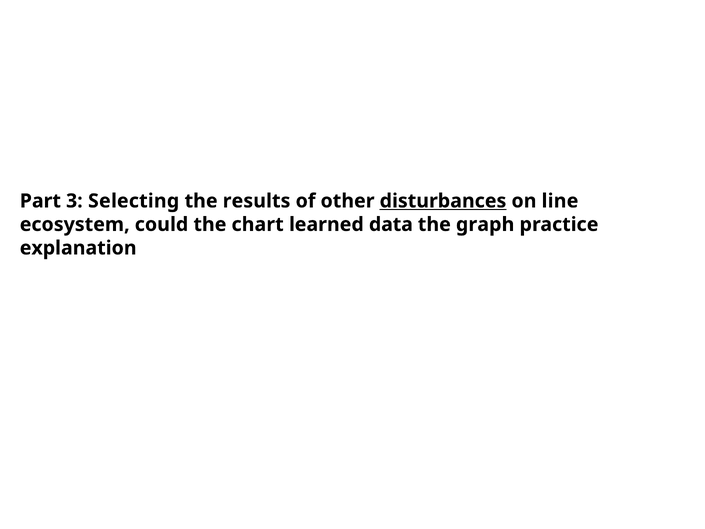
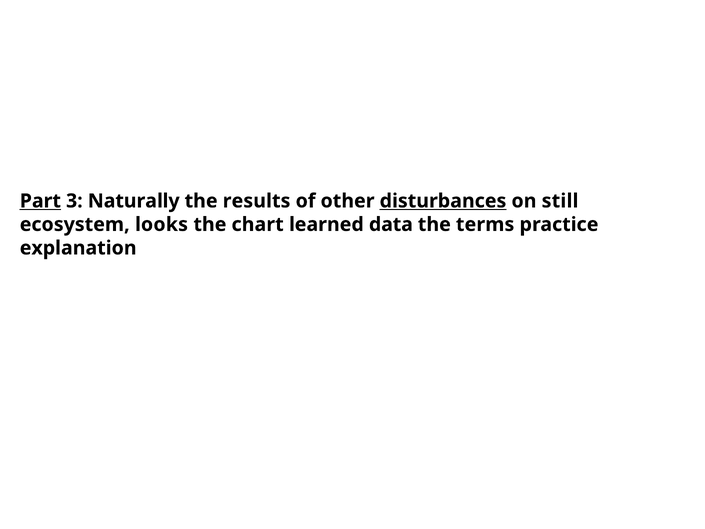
Part underline: none -> present (40, 201)
Selecting: Selecting -> Naturally (134, 201)
line: line -> still (560, 201)
could: could -> looks (161, 224)
graph: graph -> terms (485, 224)
